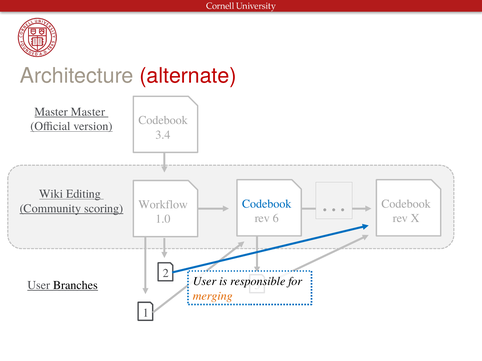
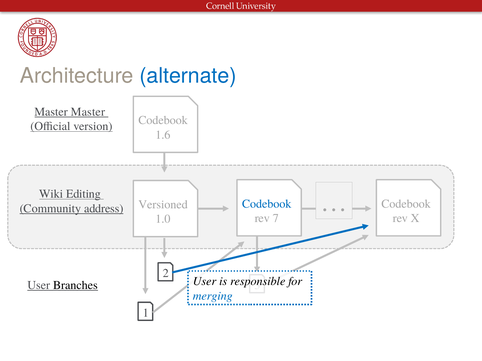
alternate colour: red -> blue (188, 76)
3.4: 3.4 -> 1.6 (163, 135)
Workflow: Workflow -> Versioned (163, 205)
scoring: scoring -> address (104, 209)
6: 6 -> 7 (276, 219)
merging colour: orange -> blue (213, 296)
